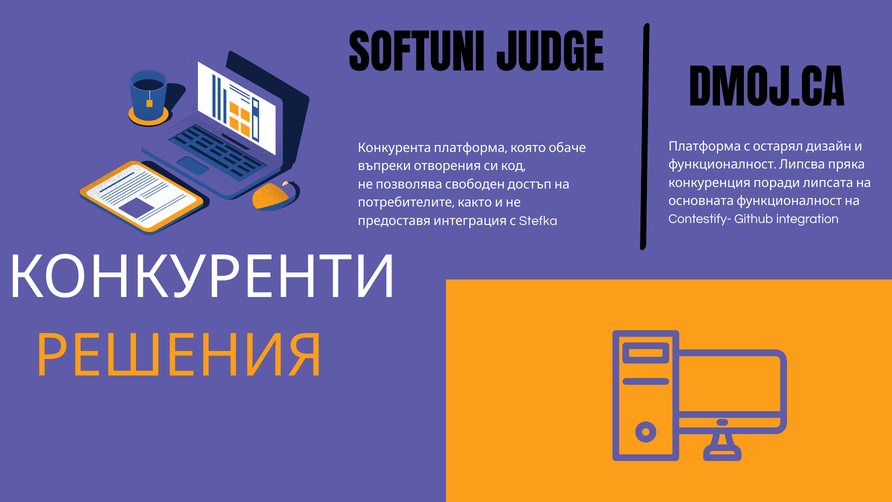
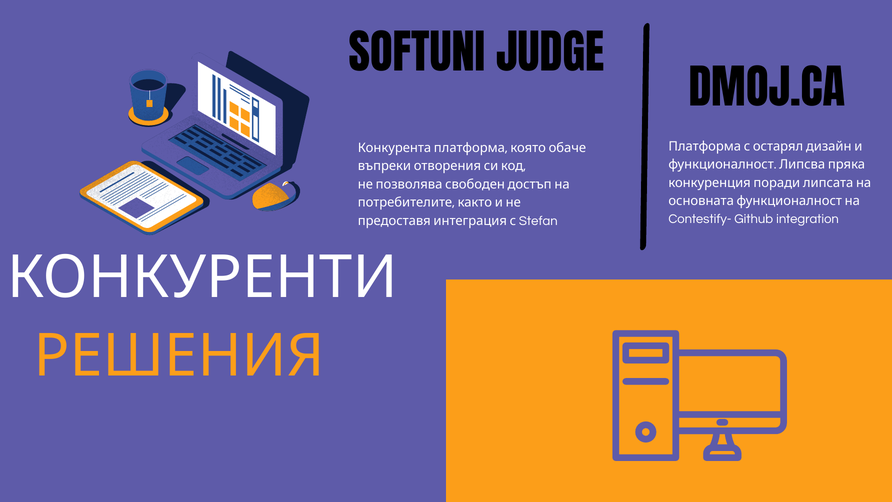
Stefka: Stefka -> Stefan (538, 221)
